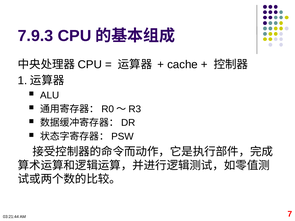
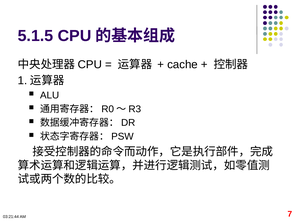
7.9.3: 7.9.3 -> 5.1.5 (35, 36)
